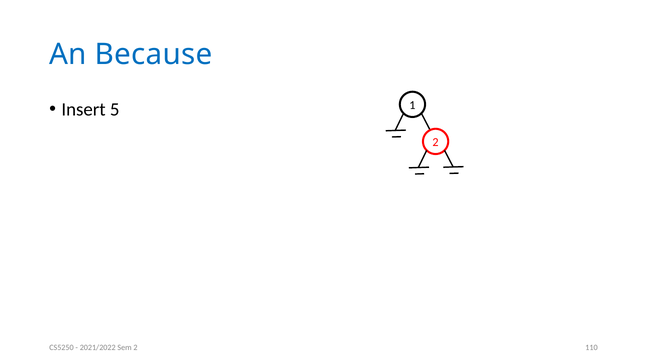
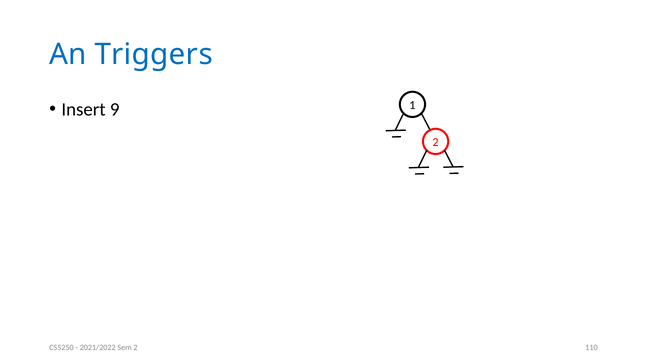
Because: Because -> Triggers (154, 54)
5: 5 -> 9 (115, 109)
